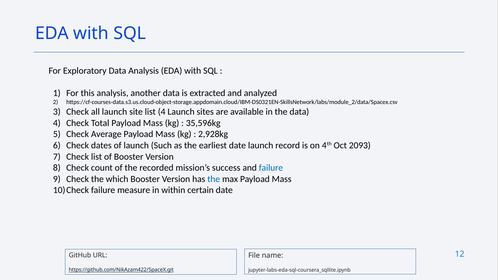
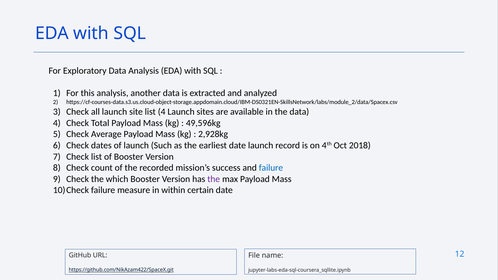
35,596kg: 35,596kg -> 49,596kg (203, 123)
2093: 2093 -> 2018 (360, 145)
the colour: blue -> purple (214, 179)
